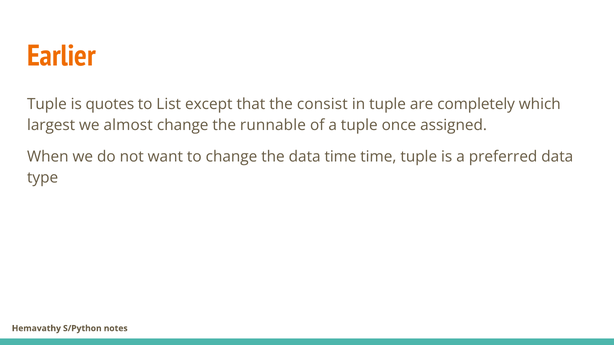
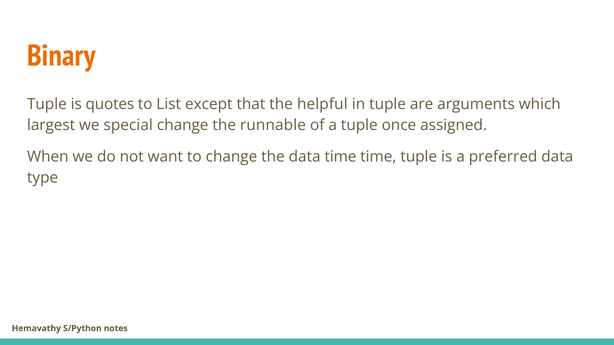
Earlier: Earlier -> Binary (61, 56)
consist: consist -> helpful (322, 104)
completely: completely -> arguments (476, 104)
almost: almost -> special (128, 125)
